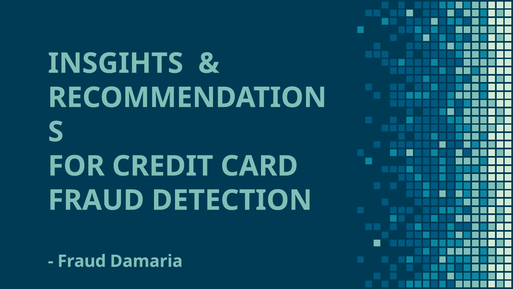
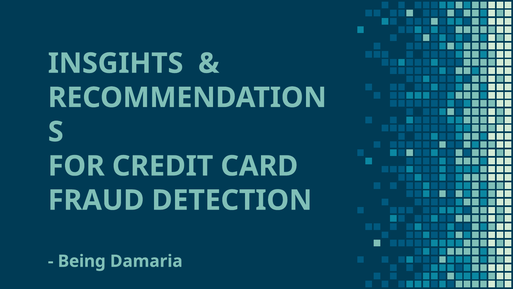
Fraud: Fraud -> Being (82, 261)
